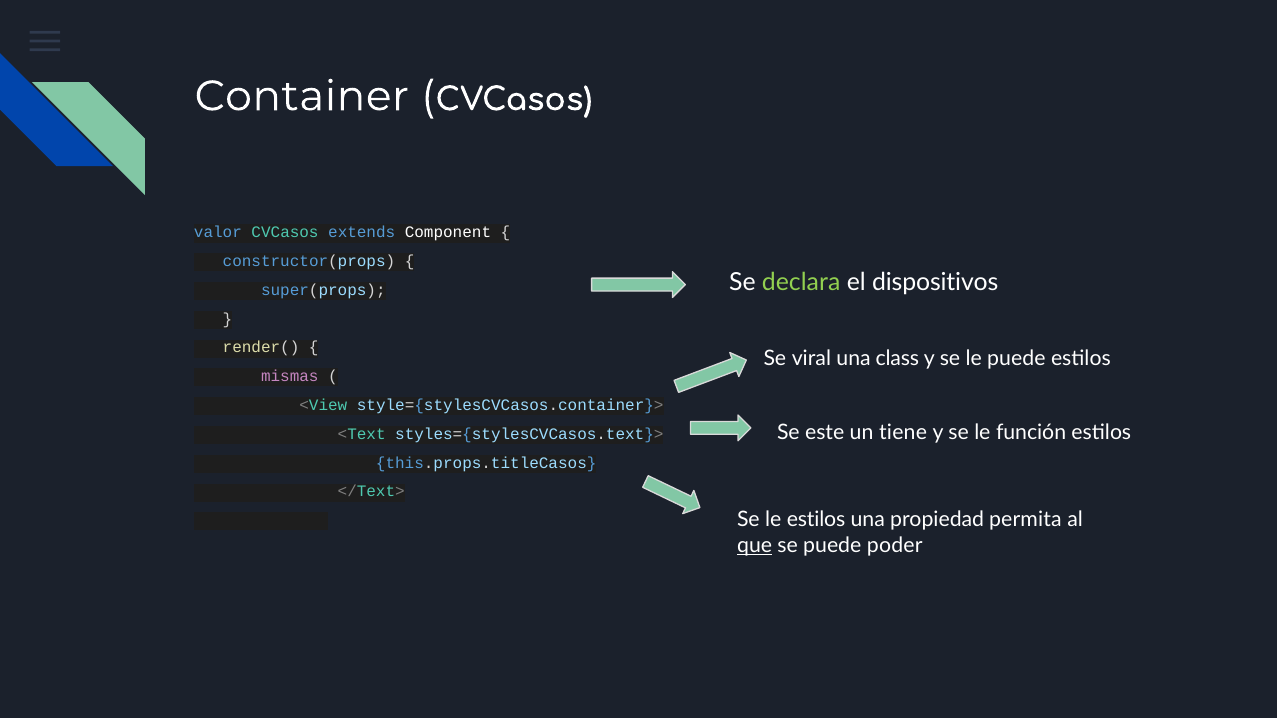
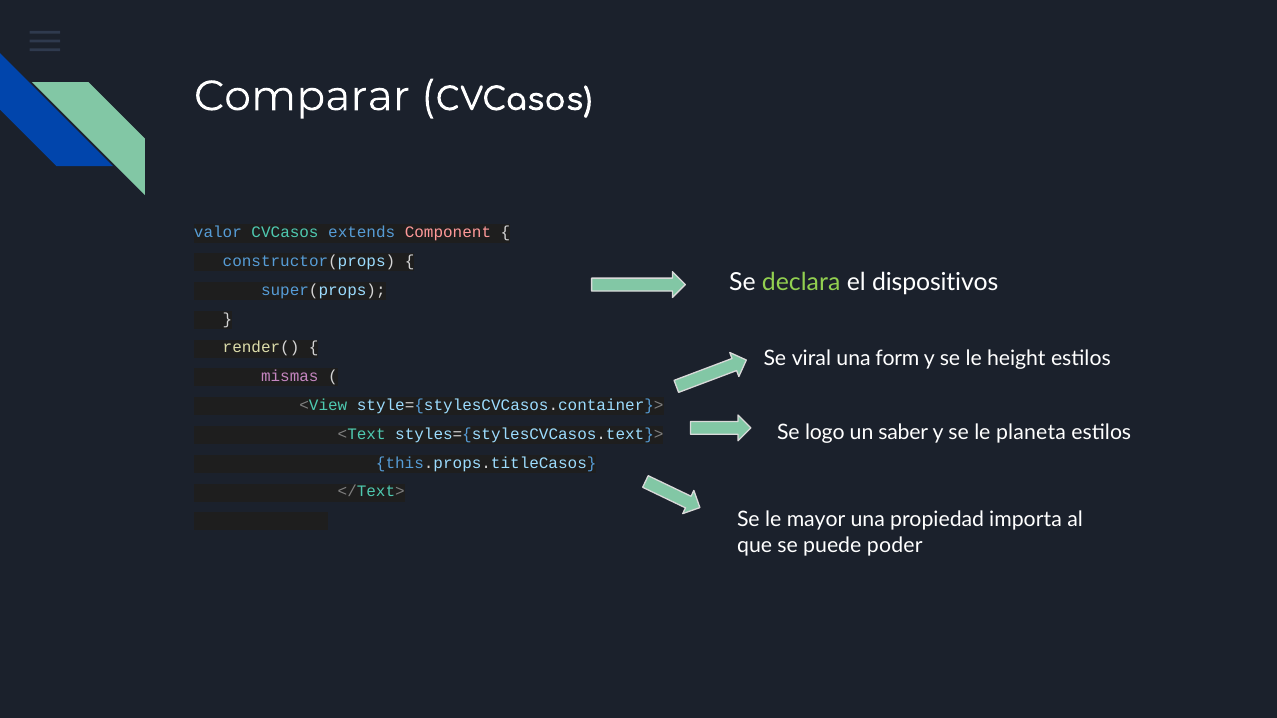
Container: Container -> Comparar (302, 96)
Component colour: white -> pink (448, 233)
class: class -> form (897, 359)
le puede: puede -> height (1016, 359)
este: este -> logo (825, 432)
tiene: tiene -> saber (903, 432)
función: función -> planeta (1031, 432)
le estilos: estilos -> mayor (816, 520)
permita: permita -> importa (1025, 520)
que underline: present -> none (755, 545)
